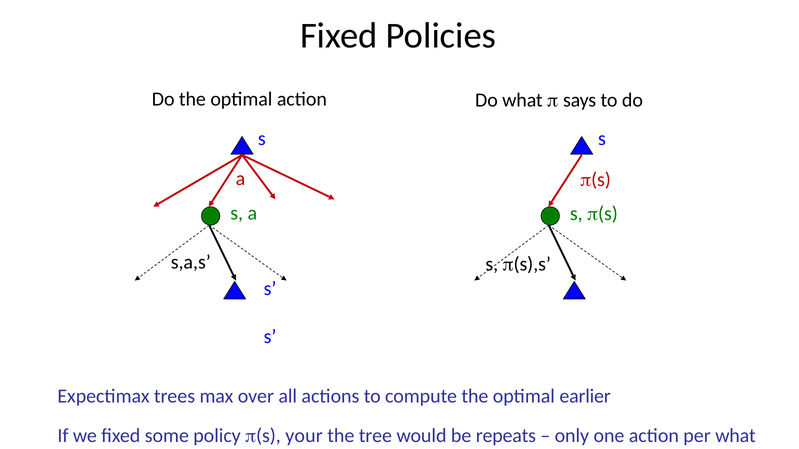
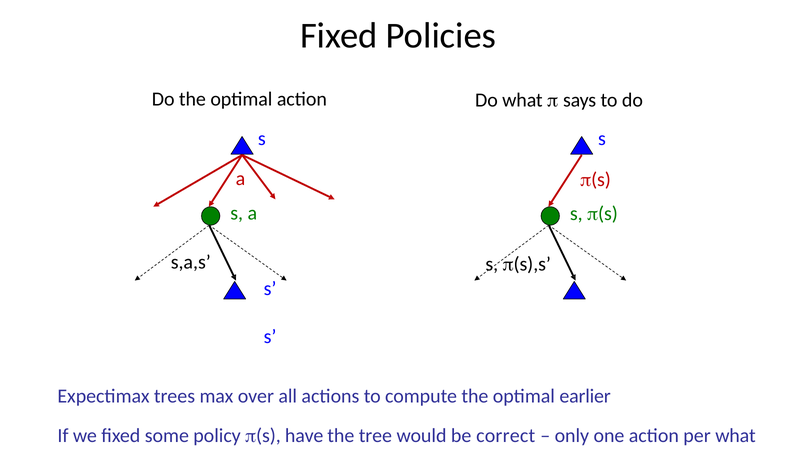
your: your -> have (304, 436)
repeats: repeats -> correct (506, 436)
